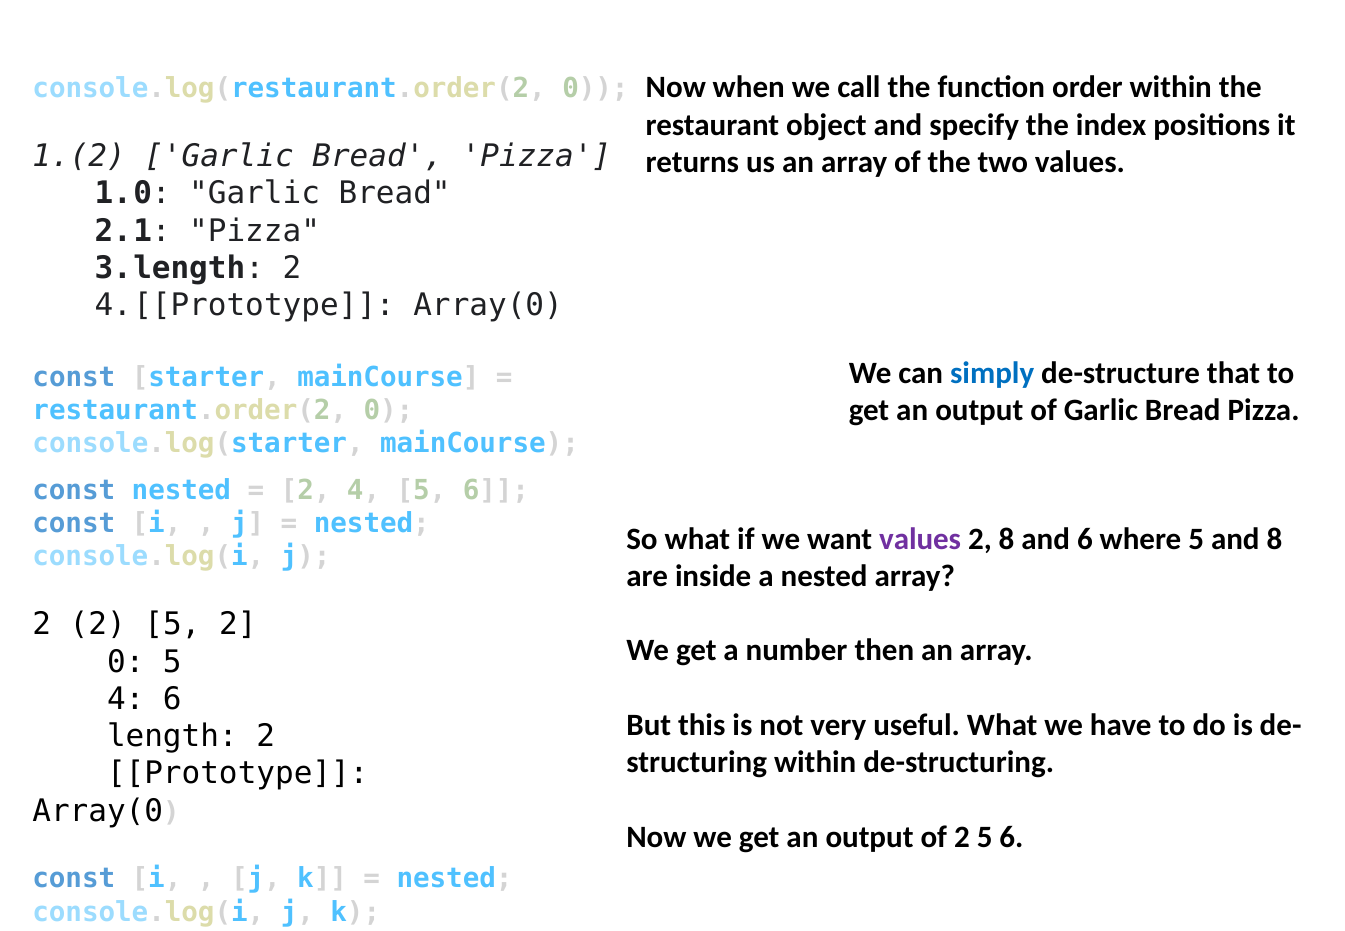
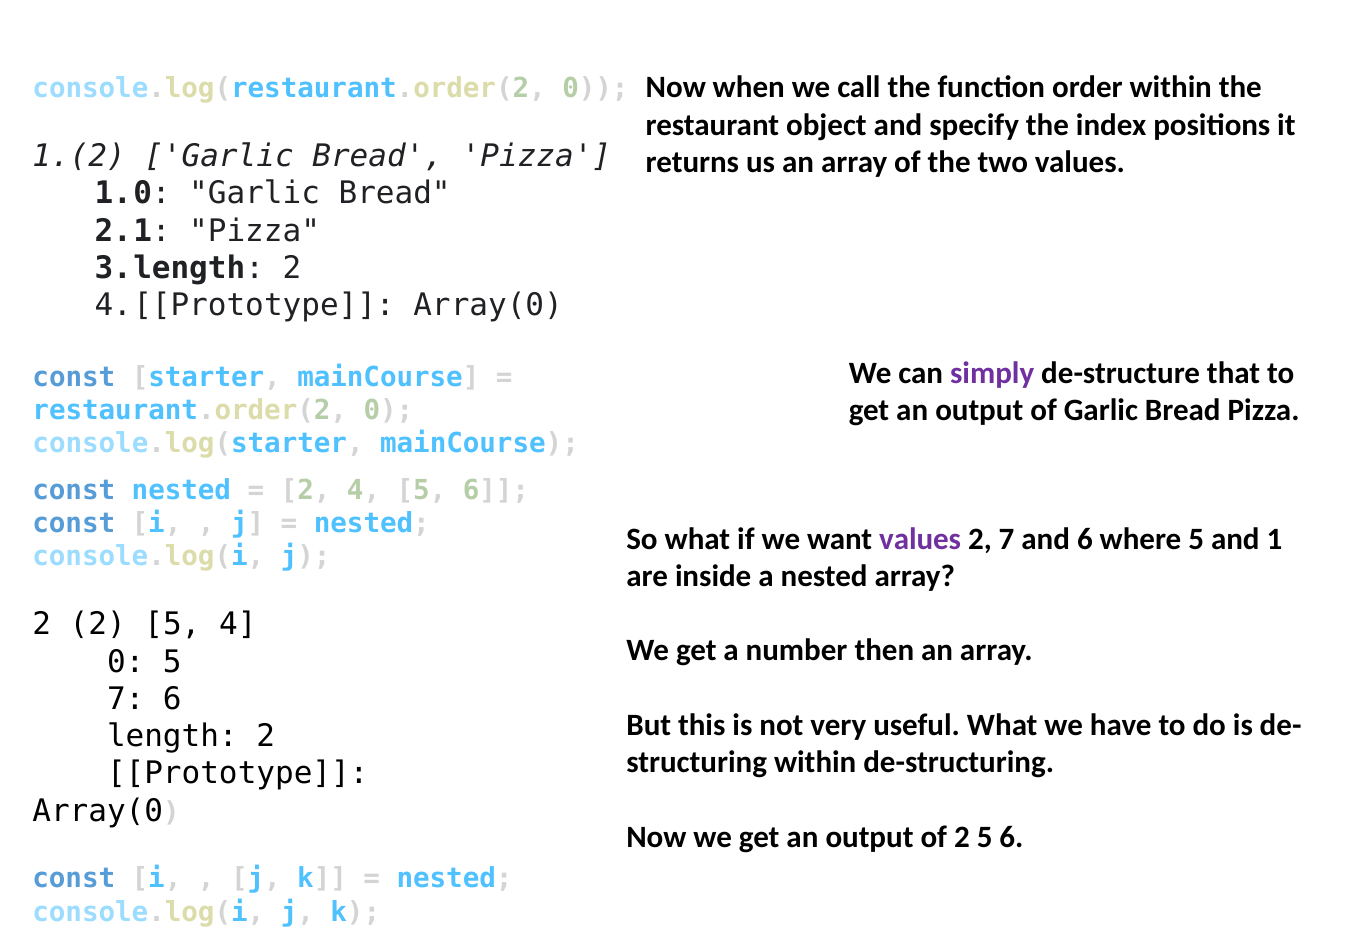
simply colour: blue -> purple (992, 373)
2 8: 8 -> 7 (1007, 539)
and 8: 8 -> 1 (1275, 539)
5 2: 2 -> 4 (238, 625)
4: 4 -> 7 (126, 699)
